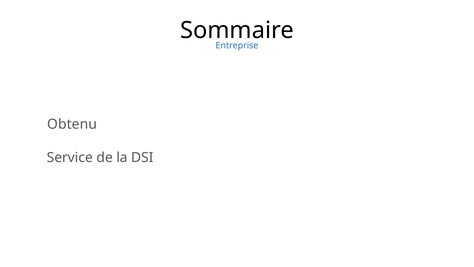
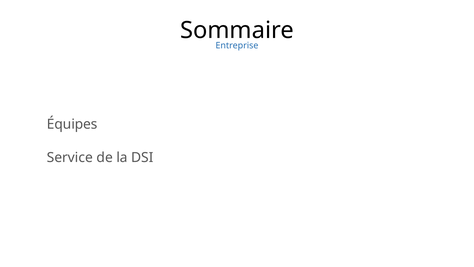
Obtenu: Obtenu -> Équipes (72, 124)
